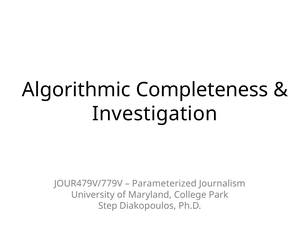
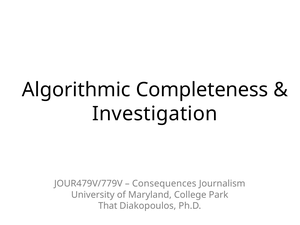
Parameterized: Parameterized -> Consequences (164, 184)
Step: Step -> That (108, 206)
